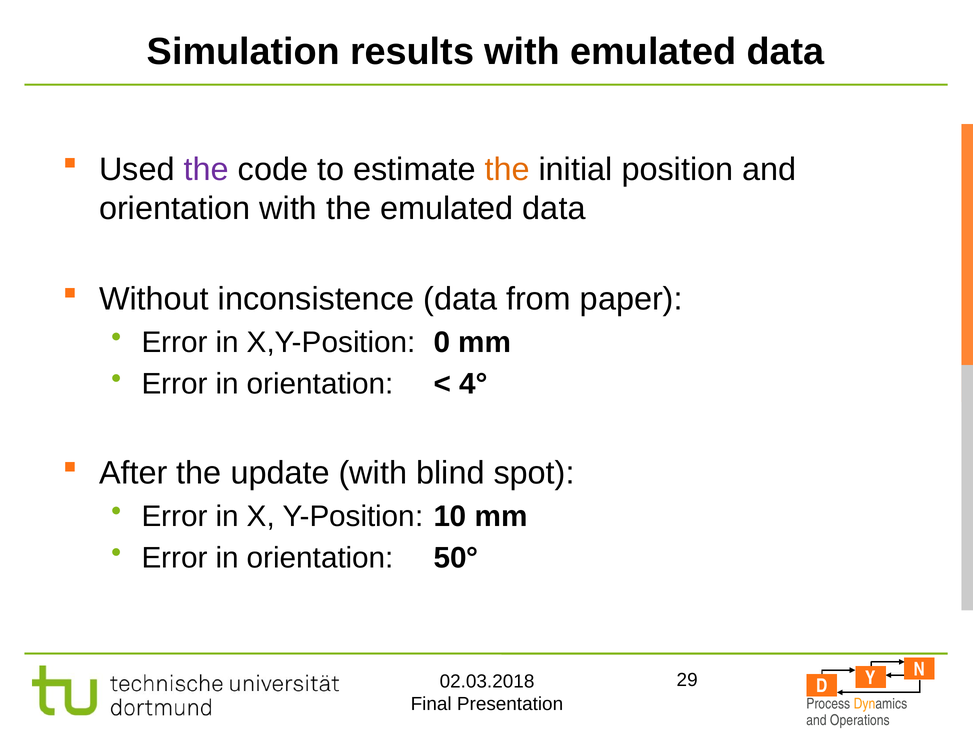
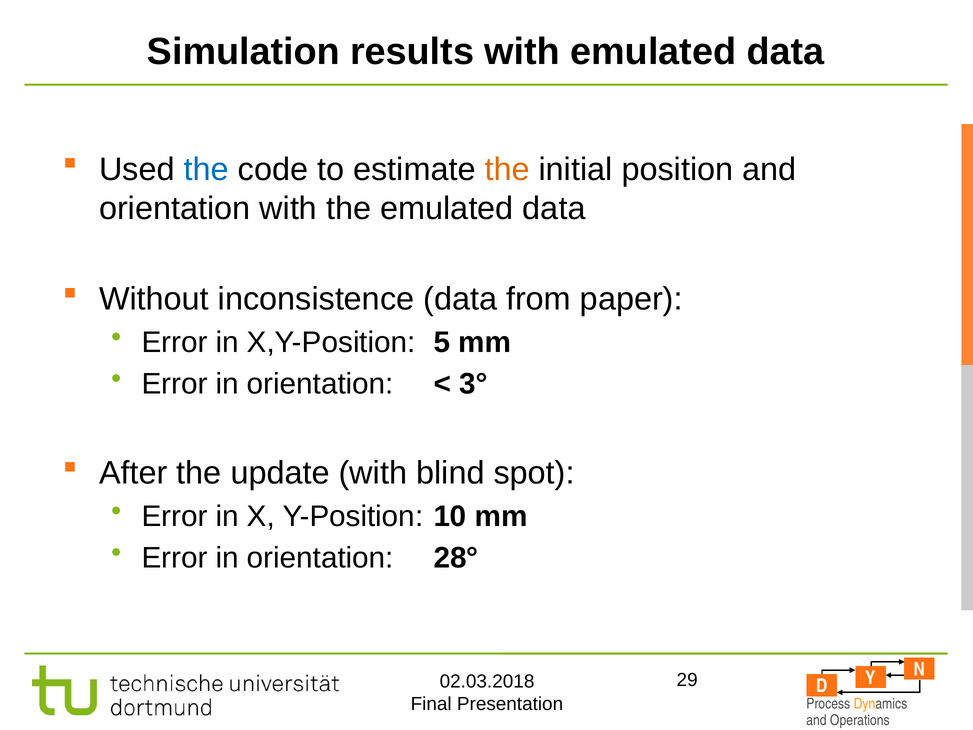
the colour: purple -> blue (206, 169)
0: 0 -> 5 (442, 342)
4°: 4° -> 3° (473, 384)
50°: 50° -> 28° (456, 558)
